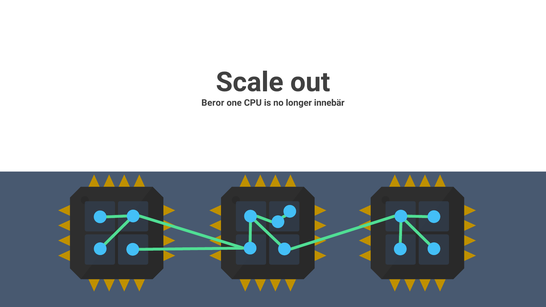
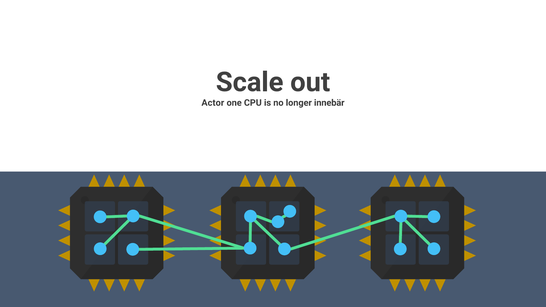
Beror: Beror -> Actor (213, 103)
